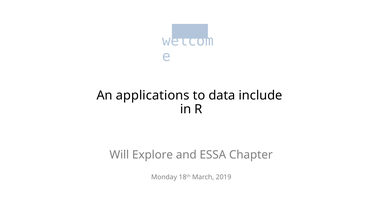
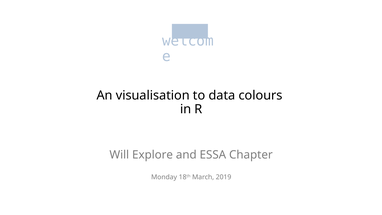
applications: applications -> visualisation (153, 95)
include: include -> colours (261, 95)
